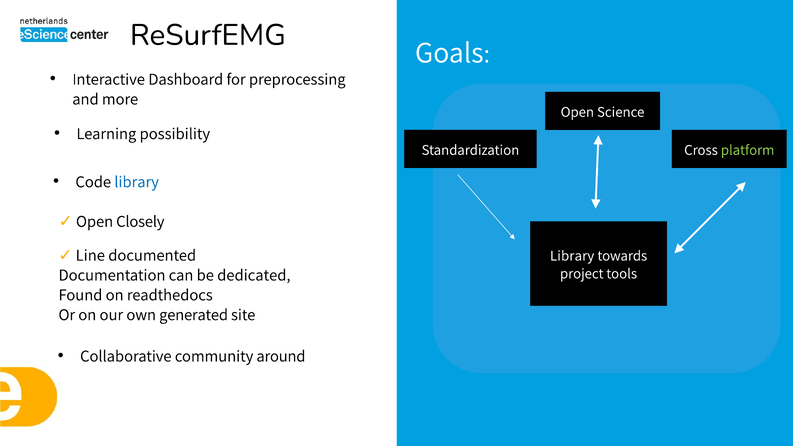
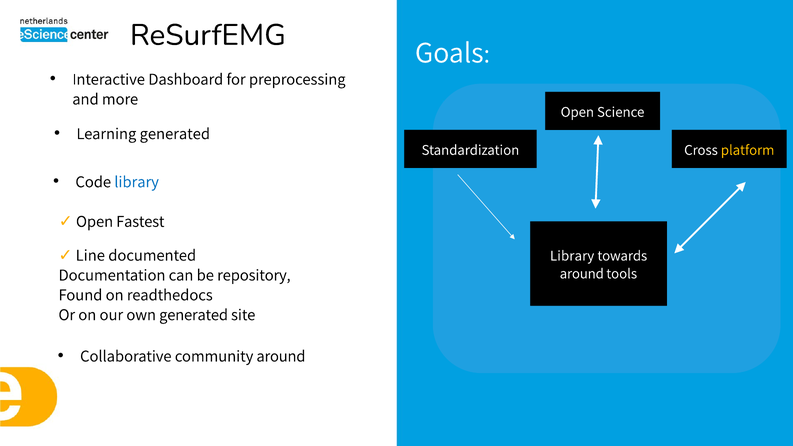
Learning possibility: possibility -> generated (175, 134)
platform colour: light green -> yellow (748, 150)
Closely: Closely -> Fastest (140, 221)
project: project -> around (582, 274)
dedicated: dedicated -> repository (254, 275)
